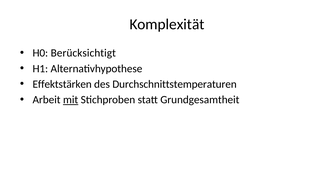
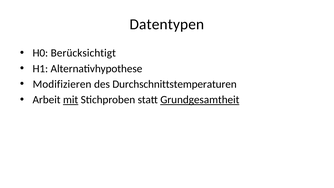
Komplexität: Komplexität -> Datentypen (167, 24)
Effektstärken: Effektstärken -> Modifizieren (62, 84)
Grundgesamtheit underline: none -> present (200, 100)
